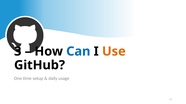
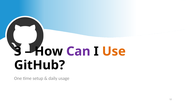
Can colour: blue -> purple (78, 52)
